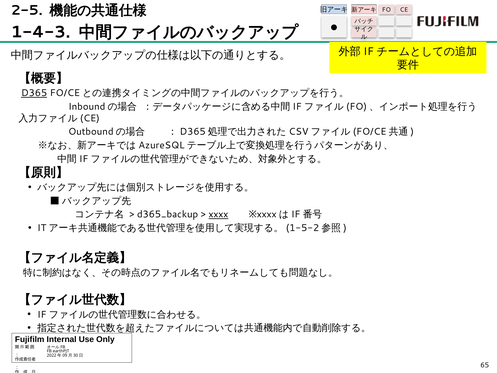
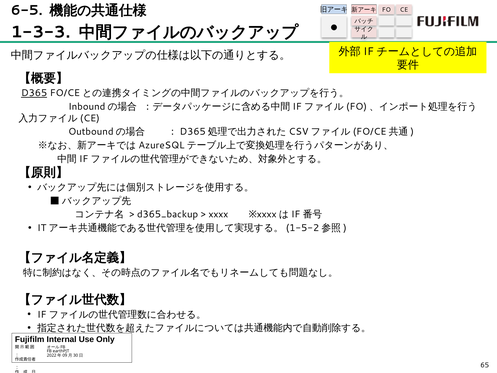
2-5: 2-5 -> 6-5 (27, 10)
1-4-3: 1-4-3 -> 1-3-3 (41, 32)
xxxx underline: present -> none (218, 214)
